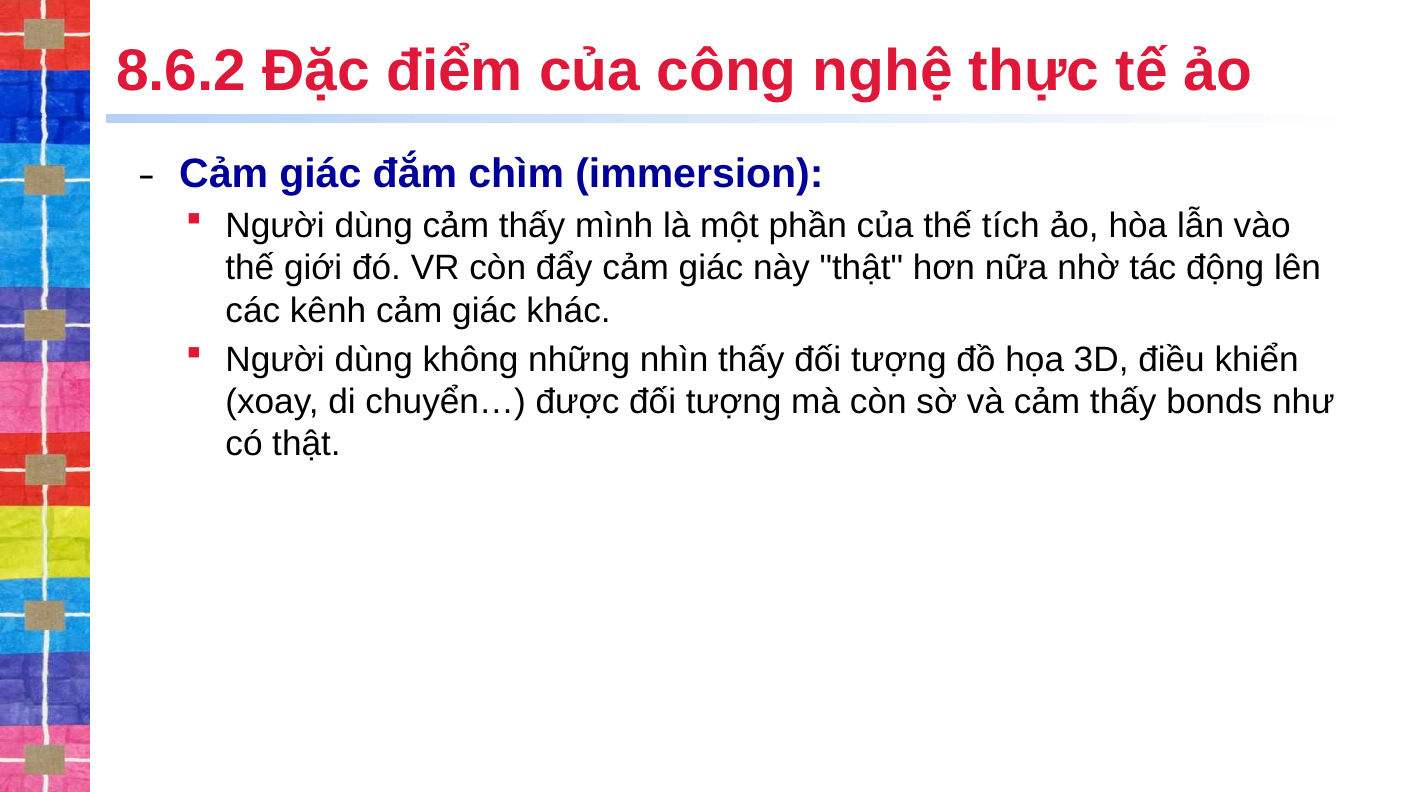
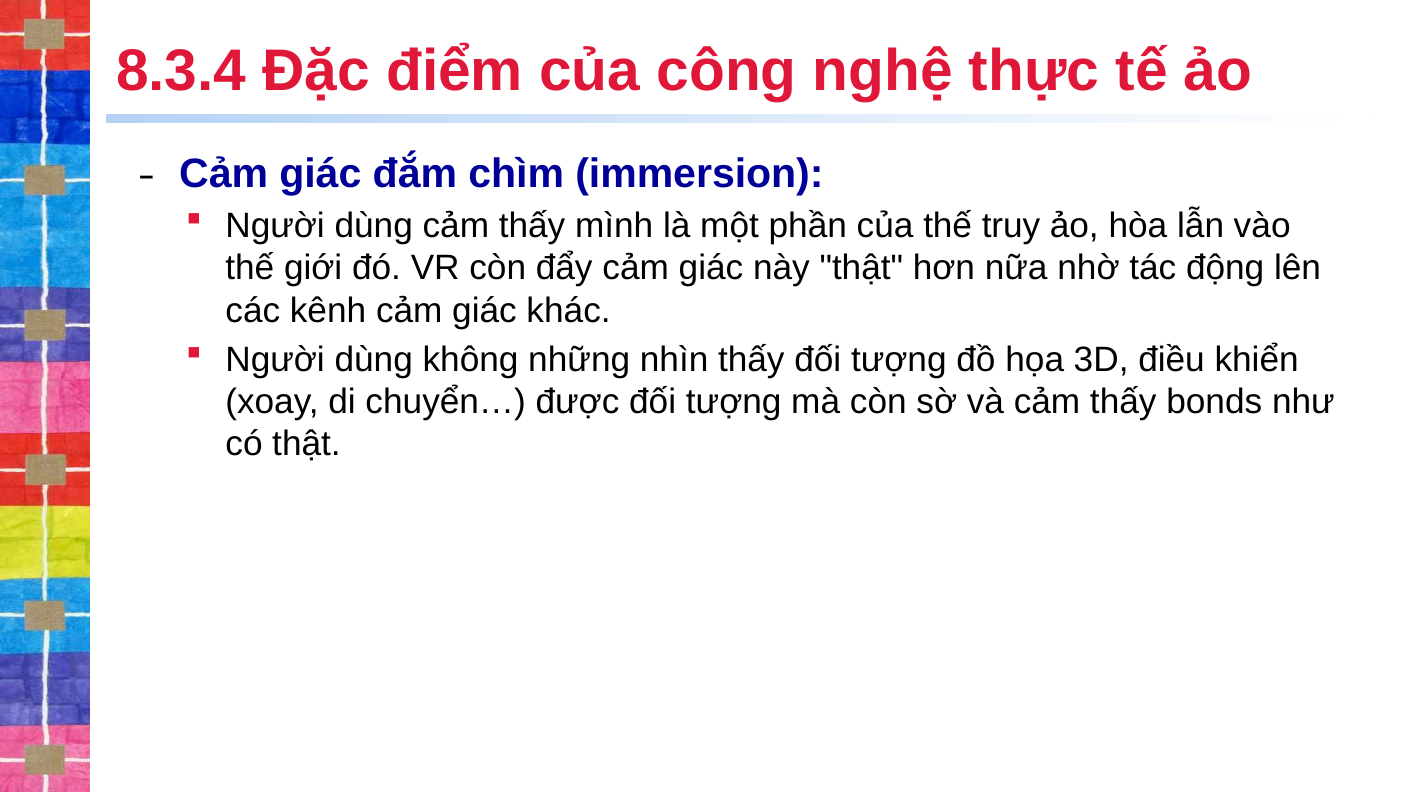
8.6.2: 8.6.2 -> 8.3.4 (181, 71)
tích: tích -> truy (1011, 226)
